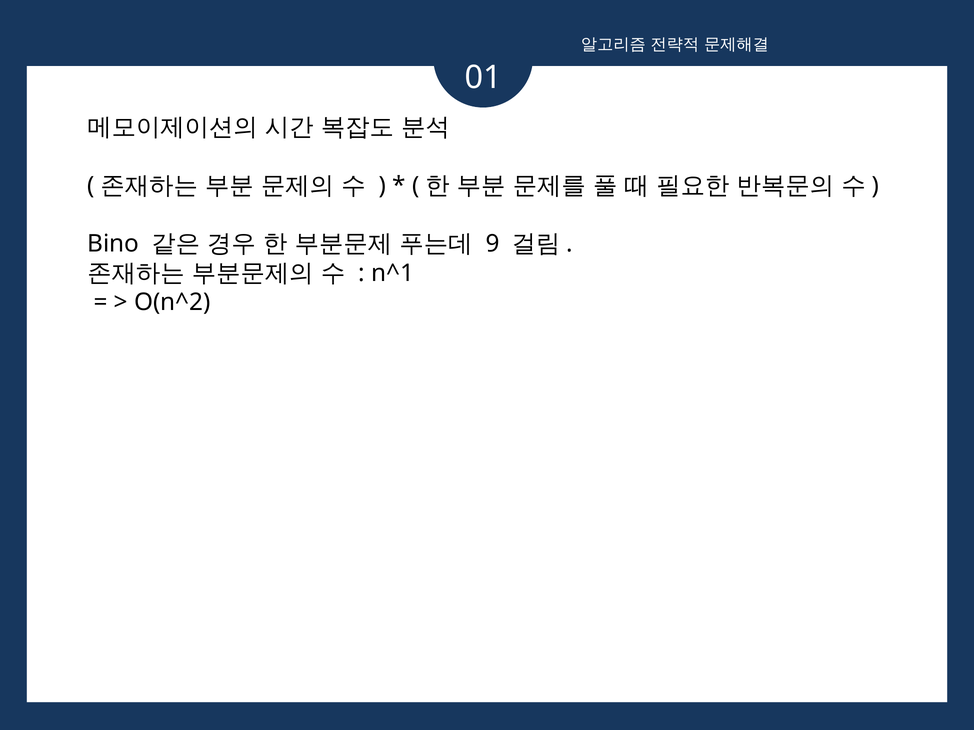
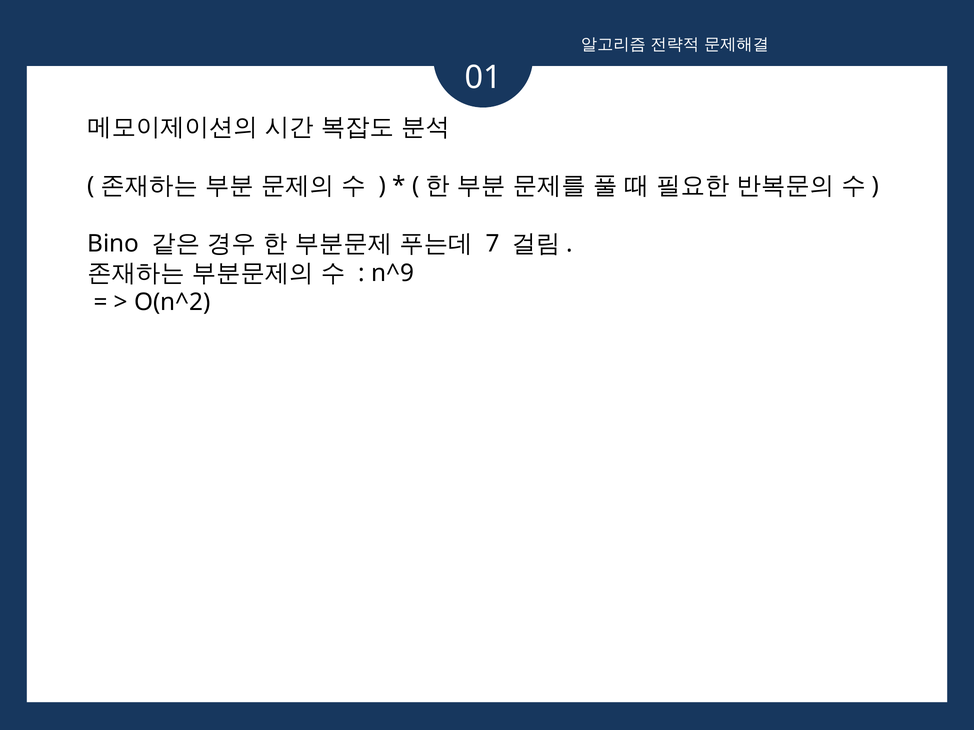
9: 9 -> 7 (493, 244)
n^1: n^1 -> n^9 (393, 273)
